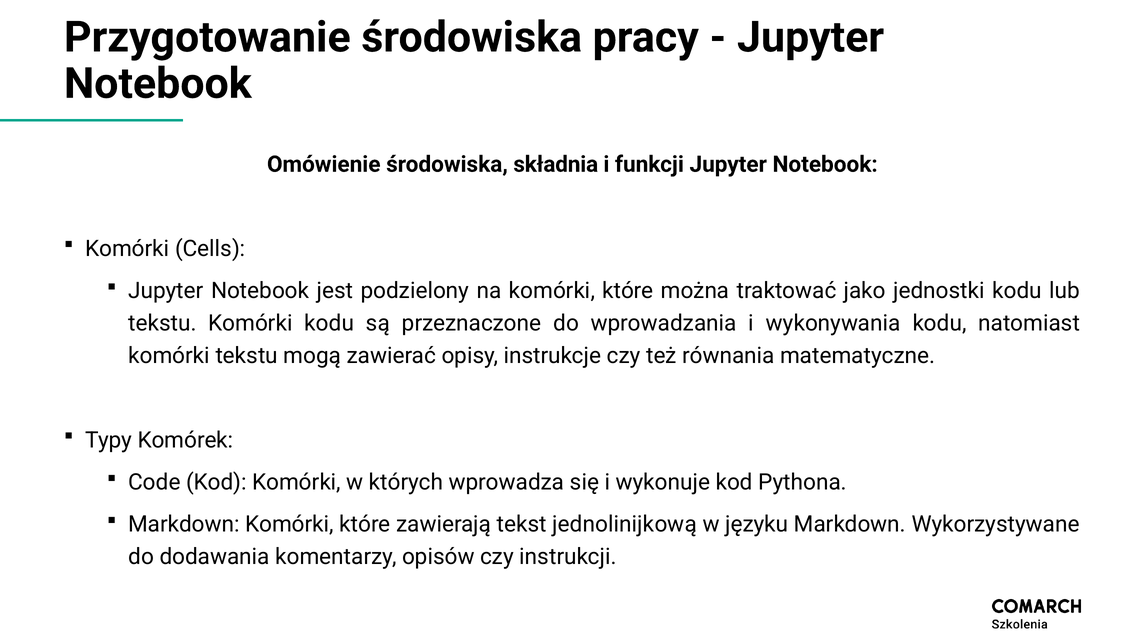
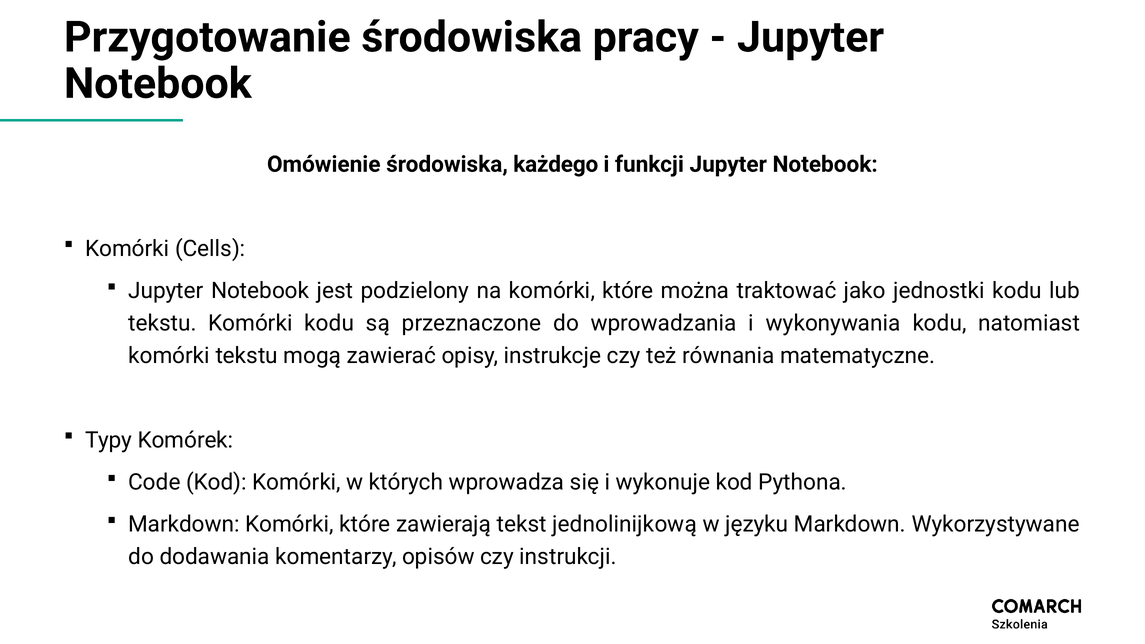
składnia: składnia -> każdego (556, 164)
